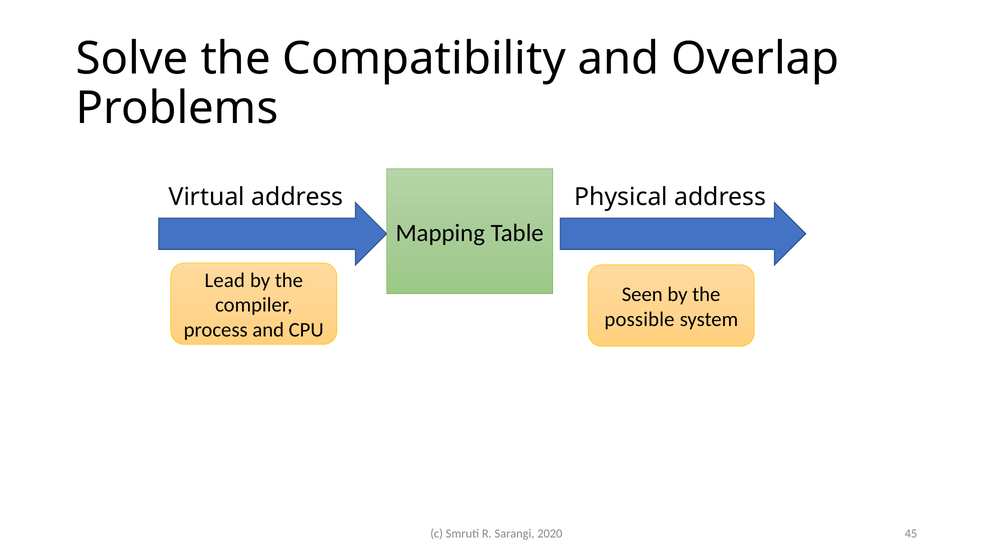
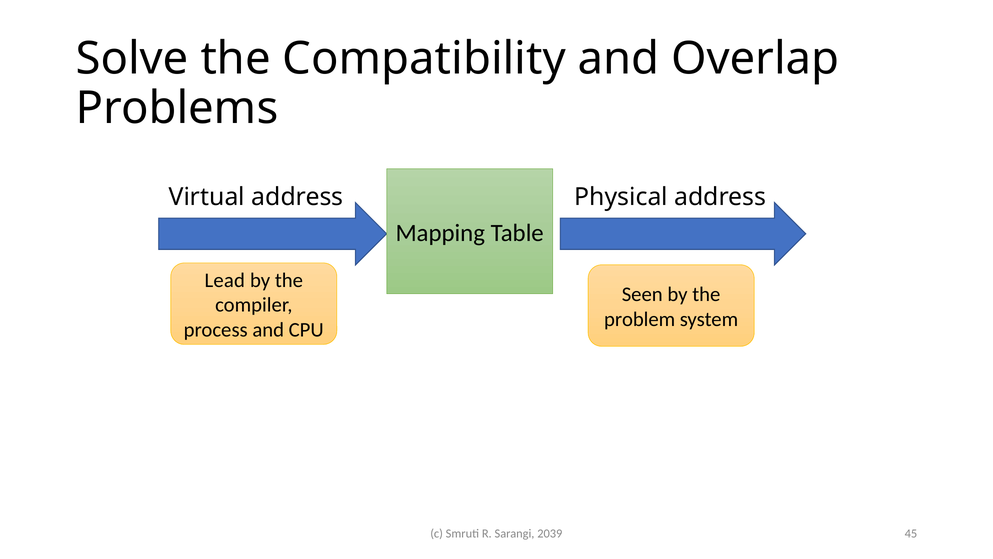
possible: possible -> problem (640, 319)
2020: 2020 -> 2039 (550, 533)
